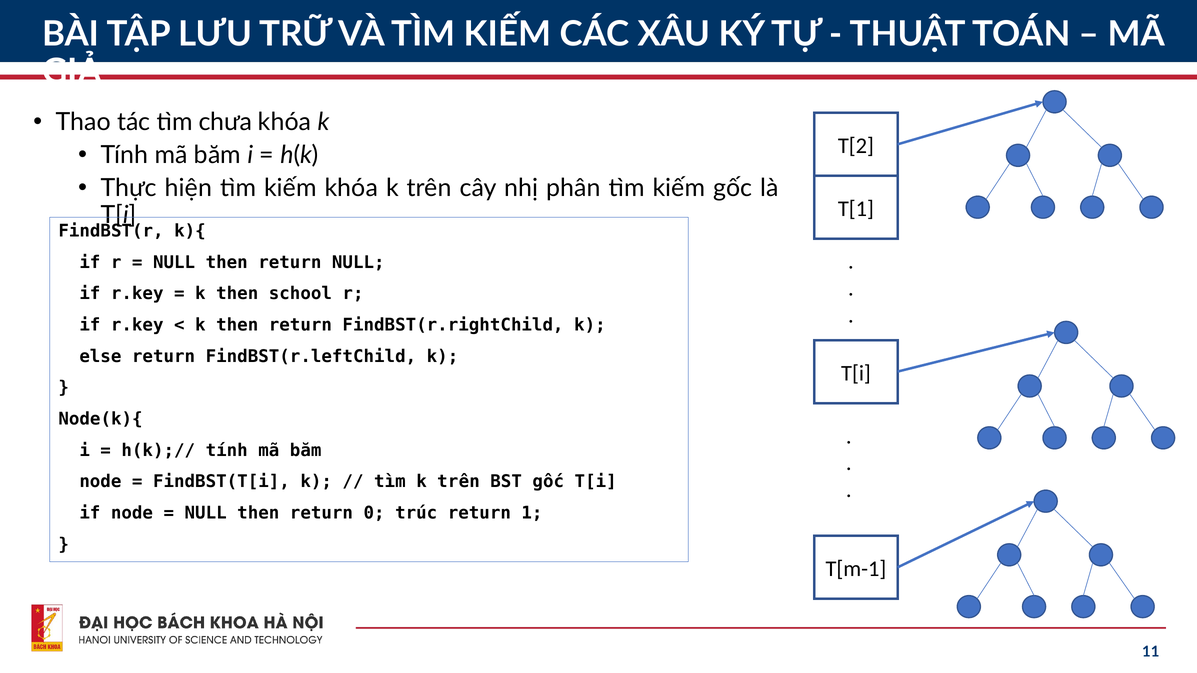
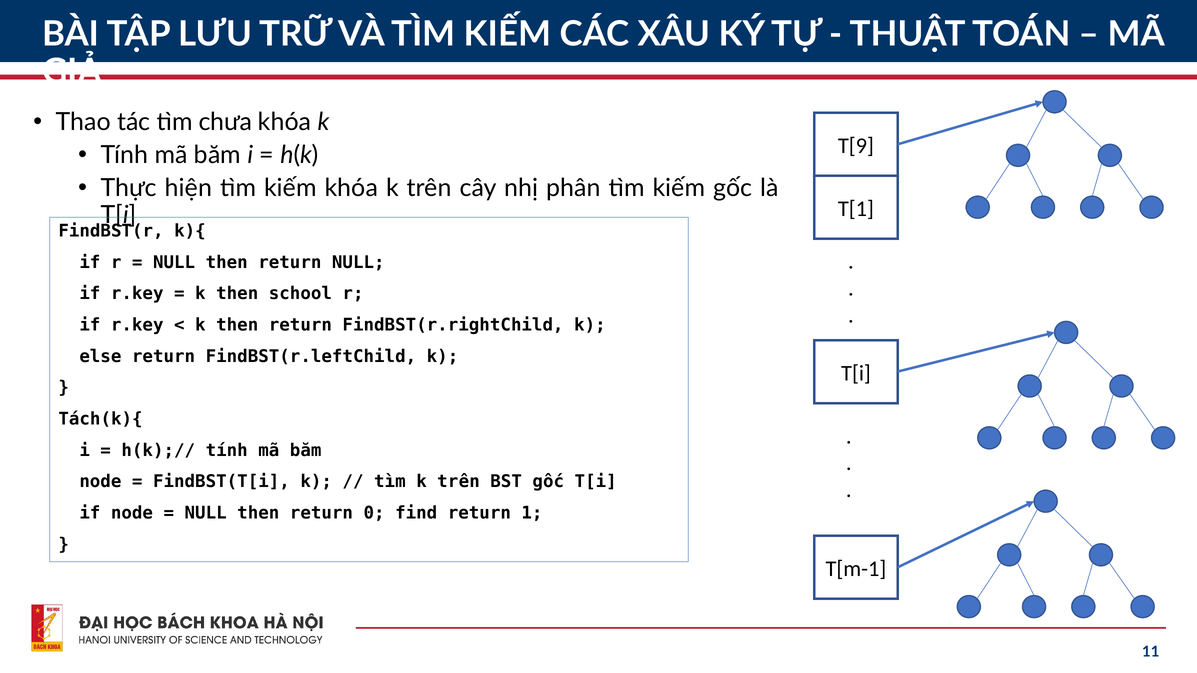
T[2: T[2 -> T[9 (856, 146)
Node(k){: Node(k){ -> Tách(k){ (101, 419)
trúc: trúc -> find (416, 513)
